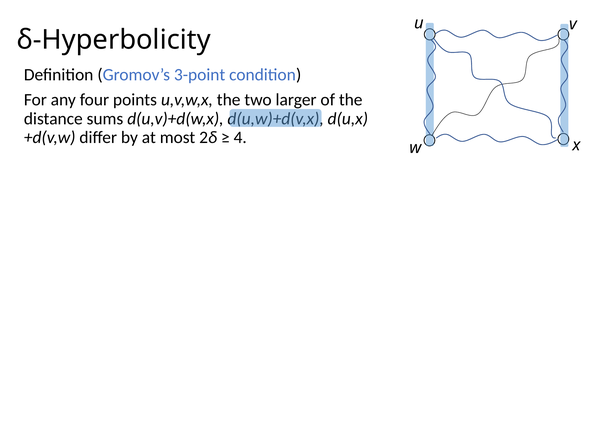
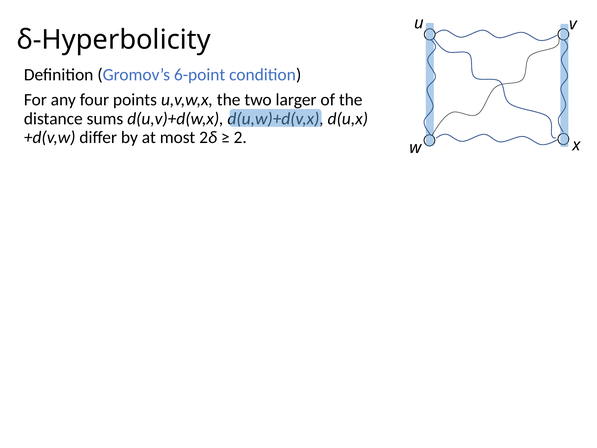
3-point: 3-point -> 6-point (200, 75)
4: 4 -> 2 (240, 137)
